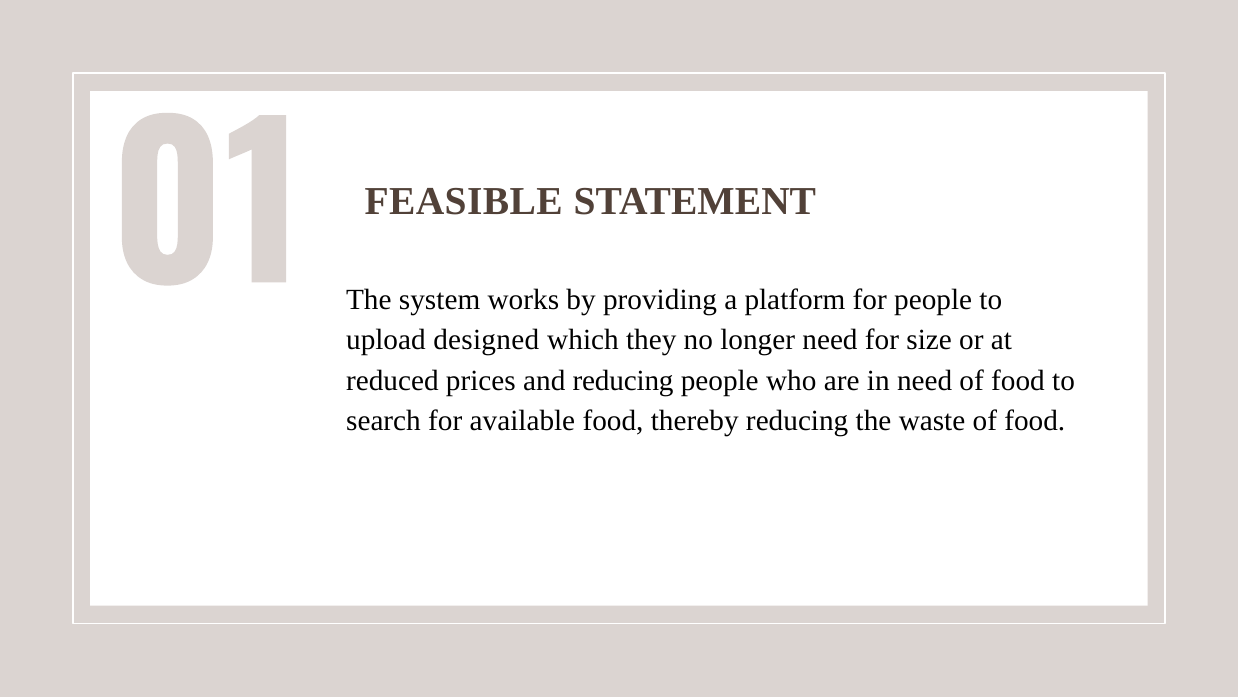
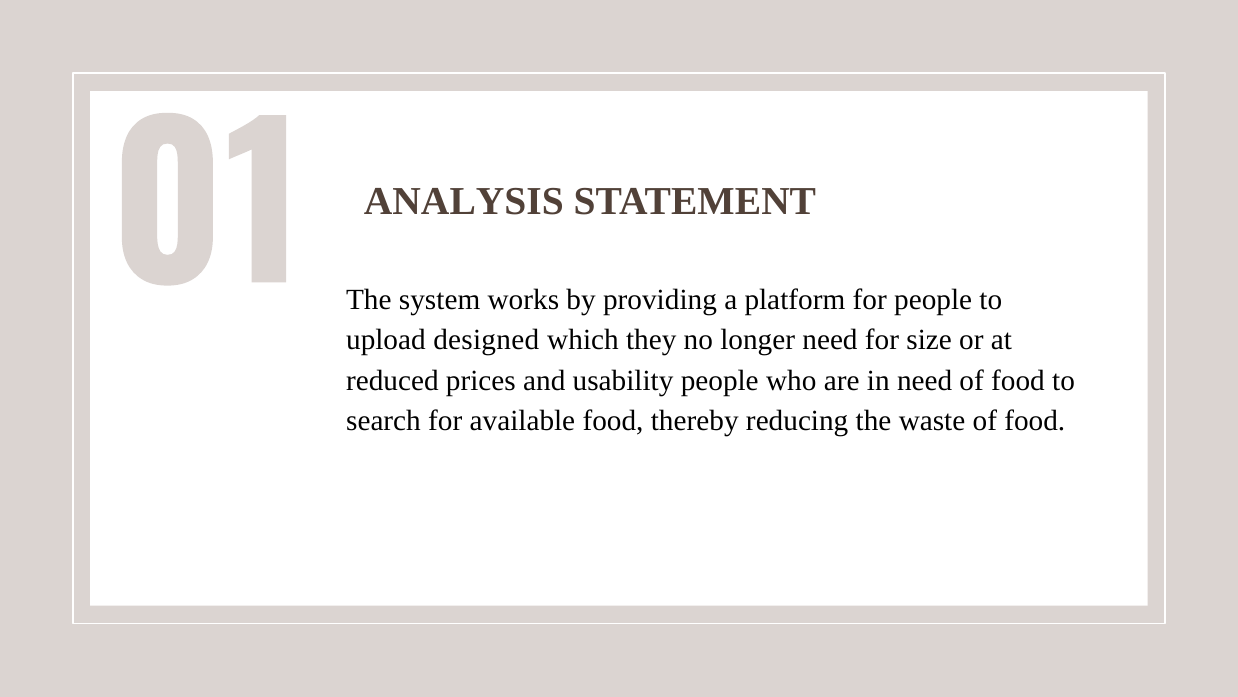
FEASIBLE: FEASIBLE -> ANALYSIS (464, 201)
and reducing: reducing -> usability (623, 380)
